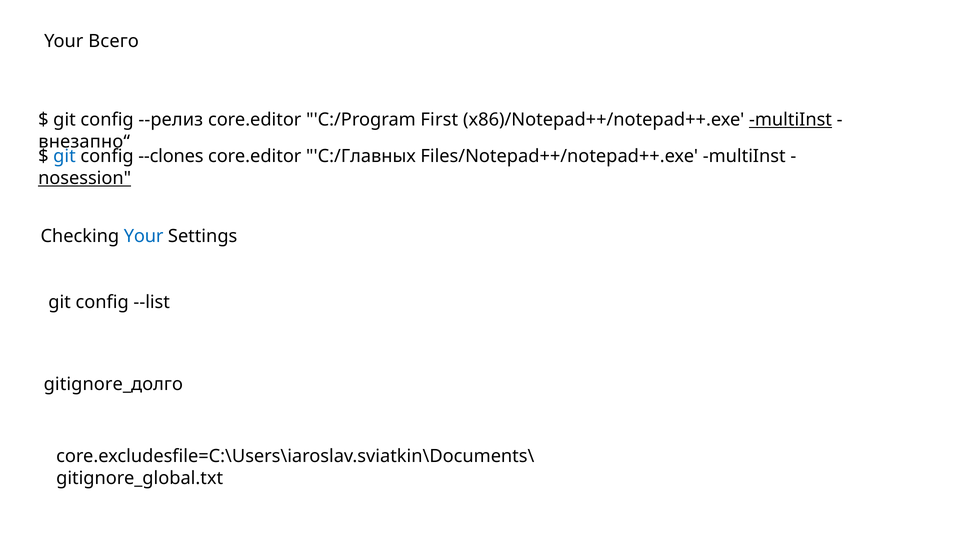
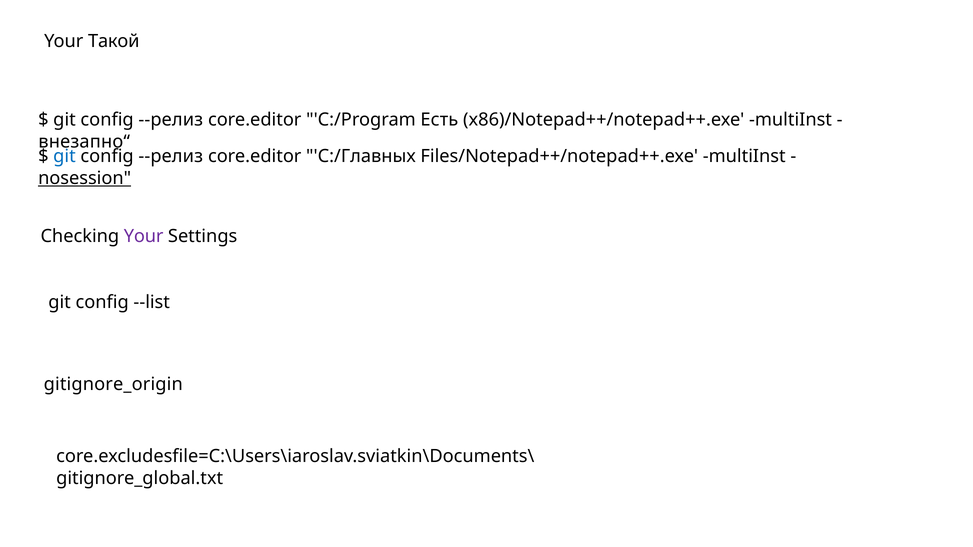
Всего: Всего -> Такой (114, 41)
First: First -> Есть (439, 120)
multiInst underline: present -> none (791, 120)
--clones: --clones -> --релиз (171, 157)
Your colour: blue -> purple (144, 236)
gitignore_долго: gitignore_долго -> gitignore_origin (113, 384)
